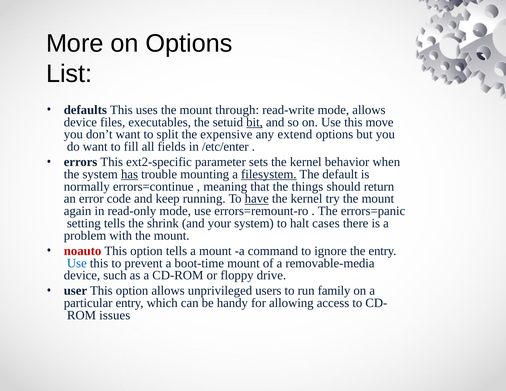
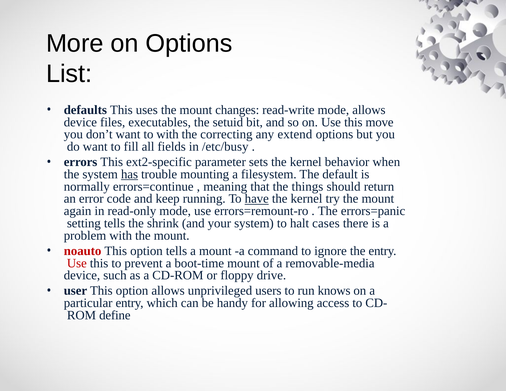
through: through -> changes (237, 110)
bit underline: present -> none (255, 122)
to split: split -> with (168, 134)
expensive: expensive -> correcting (226, 134)
/etc/enter: /etc/enter -> /etc/busy (225, 147)
filesystem underline: present -> none (269, 174)
Use colour: blue -> red (77, 263)
family: family -> knows (334, 291)
issues: issues -> define (115, 315)
